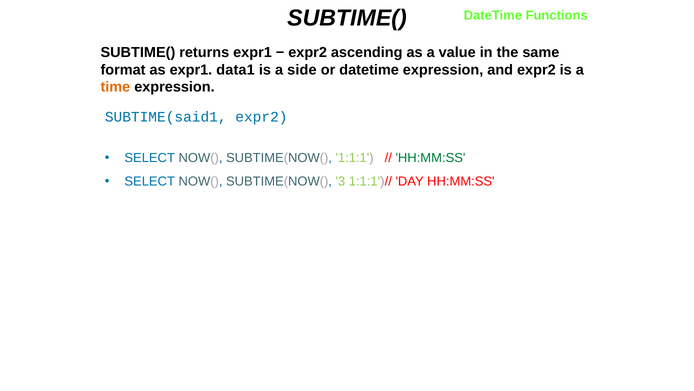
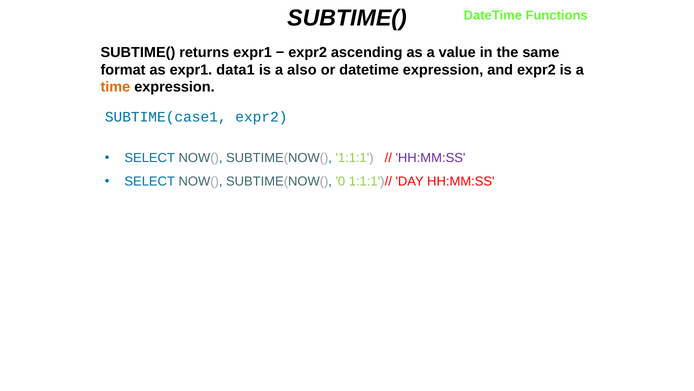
side: side -> also (302, 70)
SUBTIME(said1: SUBTIME(said1 -> SUBTIME(case1 (166, 117)
HH:MM:SS colour: green -> purple (430, 158)
3: 3 -> 0 (340, 181)
